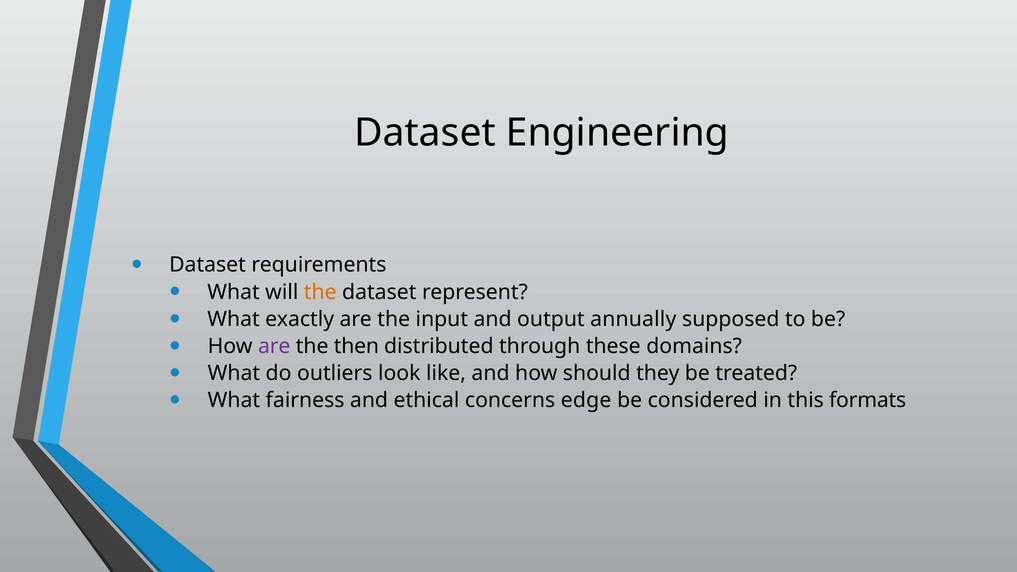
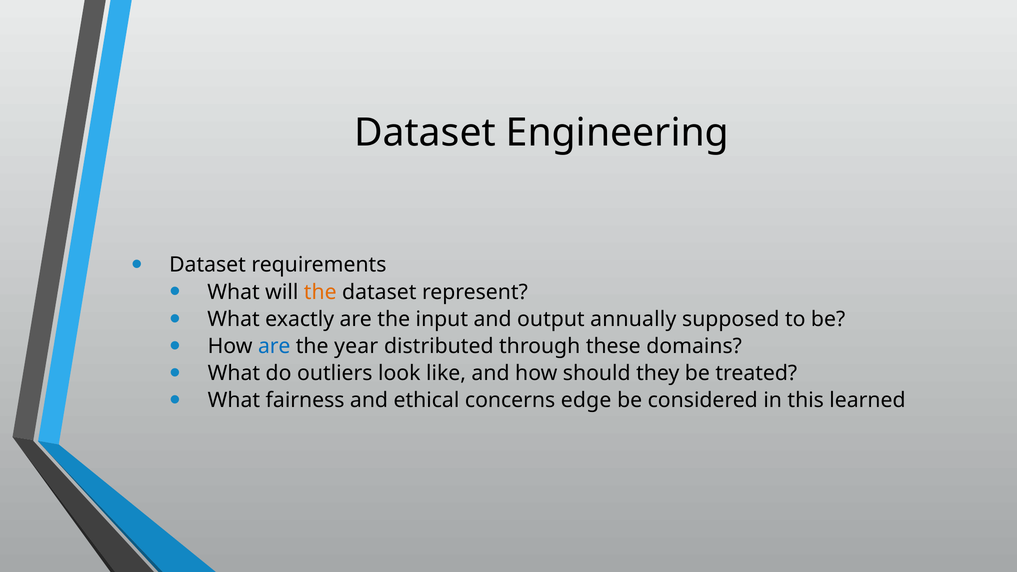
are colour: purple -> blue (274, 346)
then: then -> year (356, 346)
formats: formats -> learned (867, 400)
